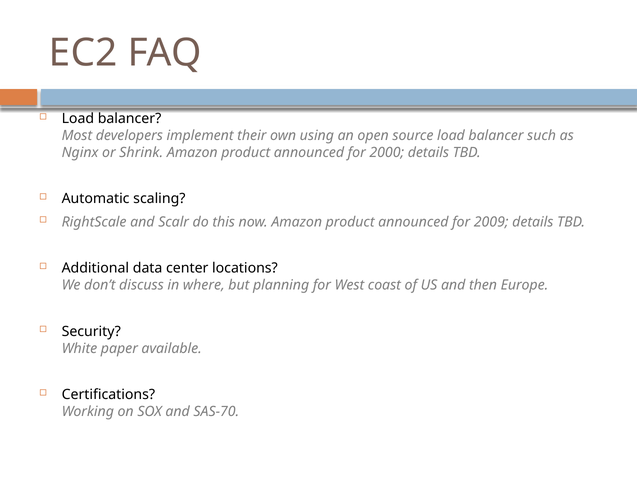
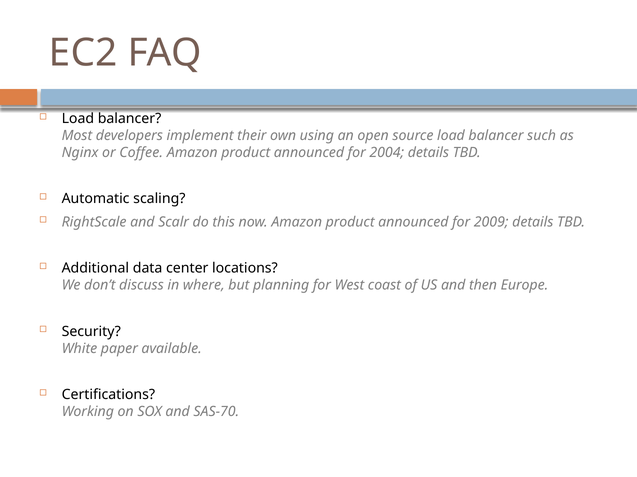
Shrink: Shrink -> Coffee (141, 153)
2000: 2000 -> 2004 (387, 153)
